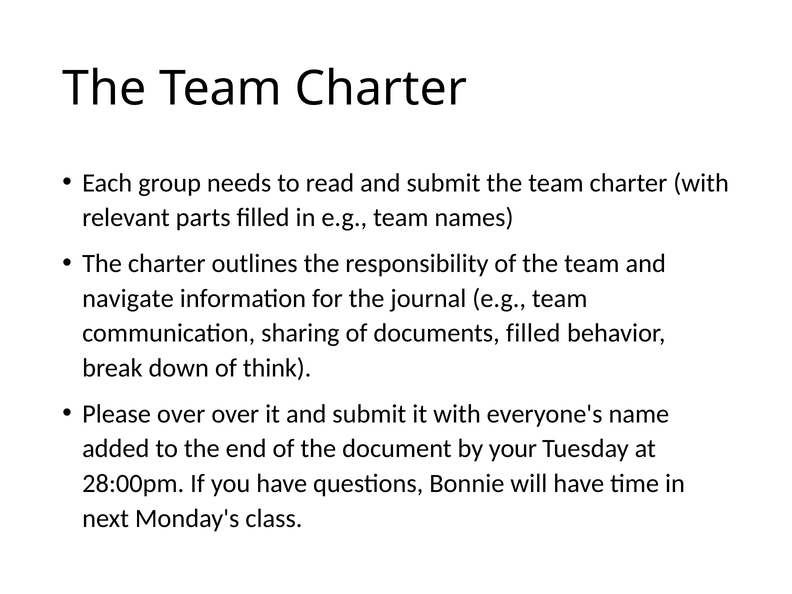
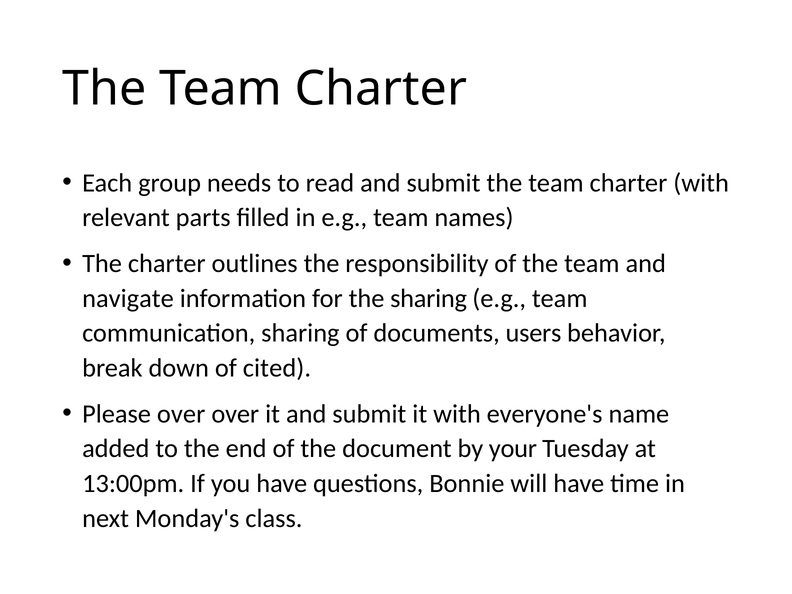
the journal: journal -> sharing (429, 298)
documents filled: filled -> users (533, 333)
think: think -> cited (277, 368)
28:00pm: 28:00pm -> 13:00pm (133, 484)
